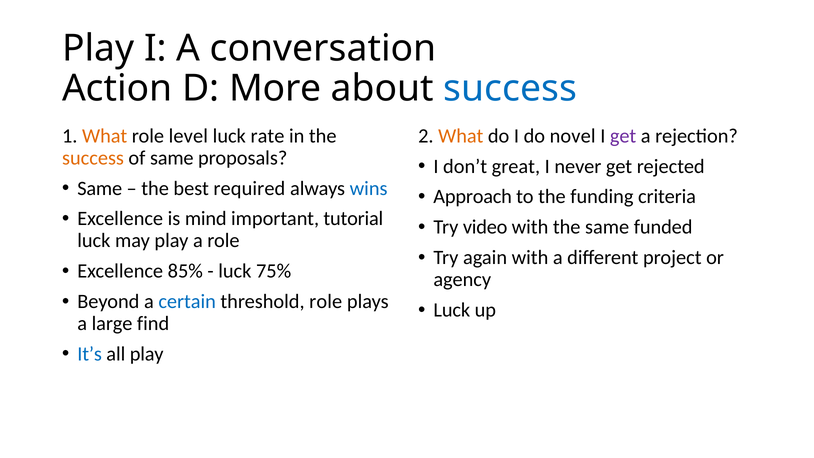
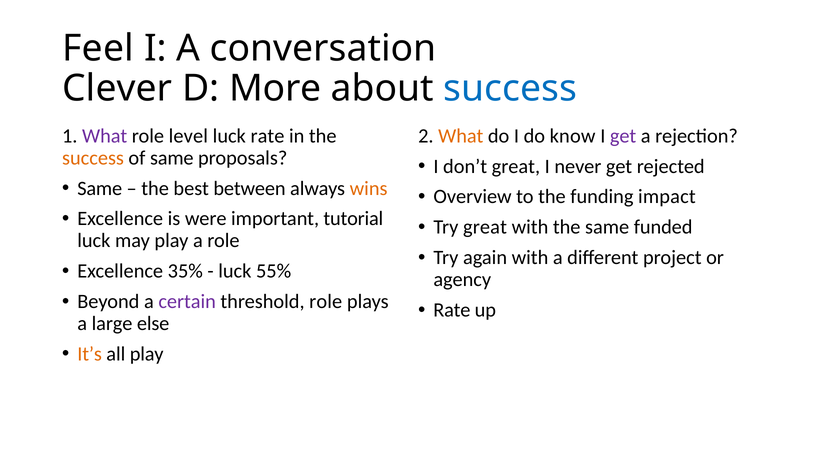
Play: Play -> Feel (98, 48)
Action: Action -> Clever (117, 89)
What colour: orange -> purple (105, 136)
novel: novel -> know (573, 136)
required: required -> between (249, 188)
wins colour: blue -> orange (369, 188)
Approach: Approach -> Overview (473, 197)
criteria: criteria -> impact (667, 197)
mind: mind -> were (206, 219)
Try video: video -> great (485, 227)
85%: 85% -> 35% (185, 271)
75%: 75% -> 55% (274, 271)
certain colour: blue -> purple (187, 302)
Luck: Luck -> Rate (452, 310)
find: find -> else (153, 324)
It’s colour: blue -> orange (90, 354)
